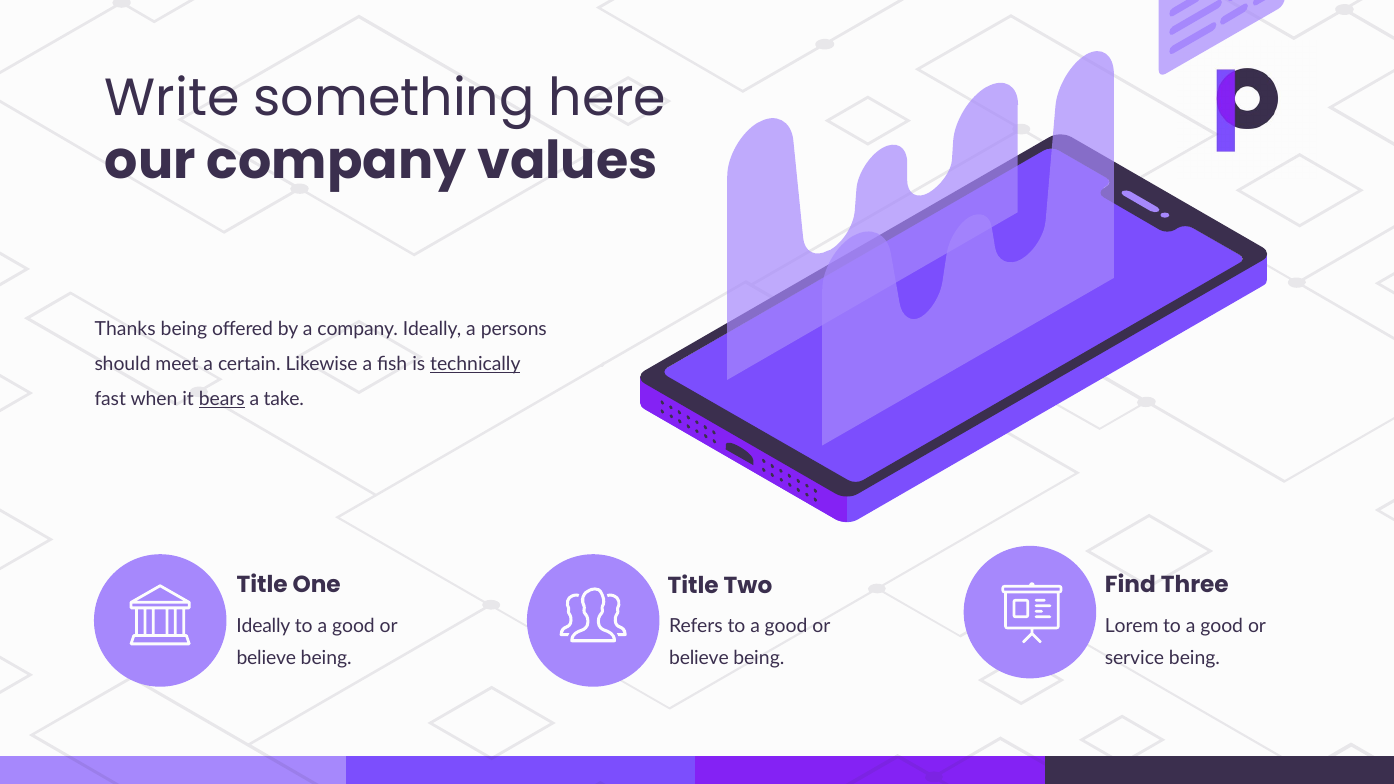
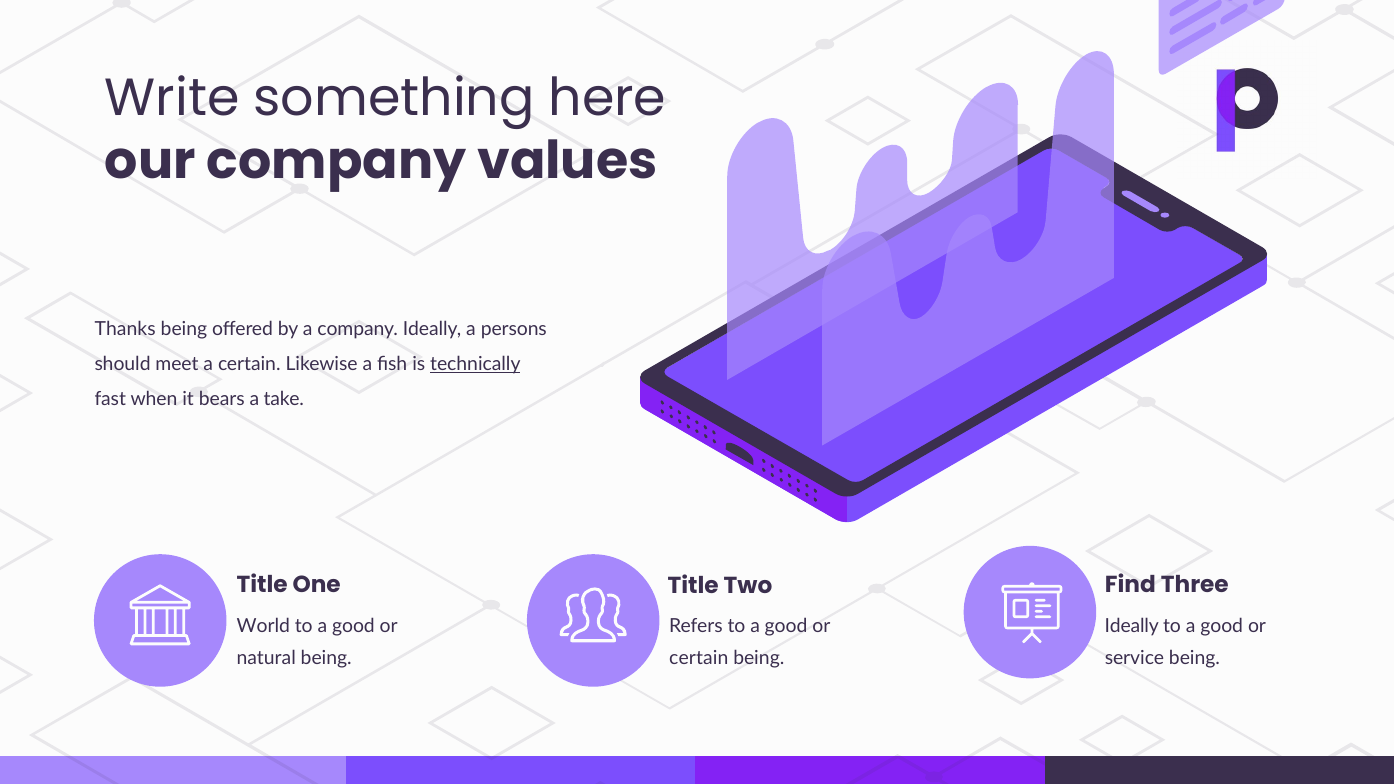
bears underline: present -> none (222, 399)
Ideally: Ideally -> World (263, 627)
Lorem: Lorem -> Ideally (1132, 627)
believe: believe -> natural (266, 658)
believe: believe -> certain (699, 658)
